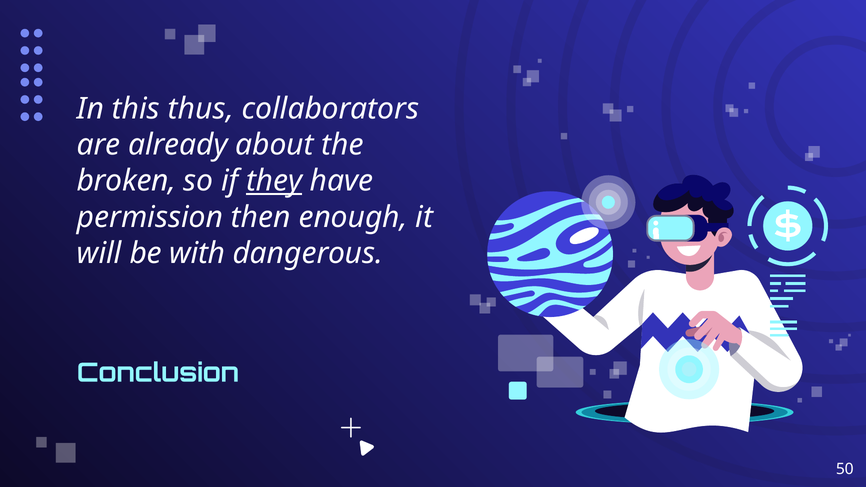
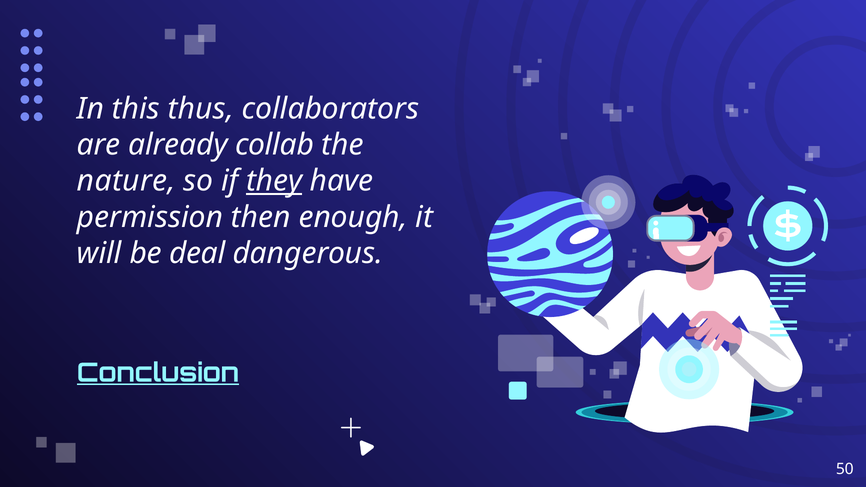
about: about -> collab (275, 145)
broken: broken -> nature (126, 181)
with: with -> deal (197, 253)
Conclusion underline: none -> present (158, 373)
